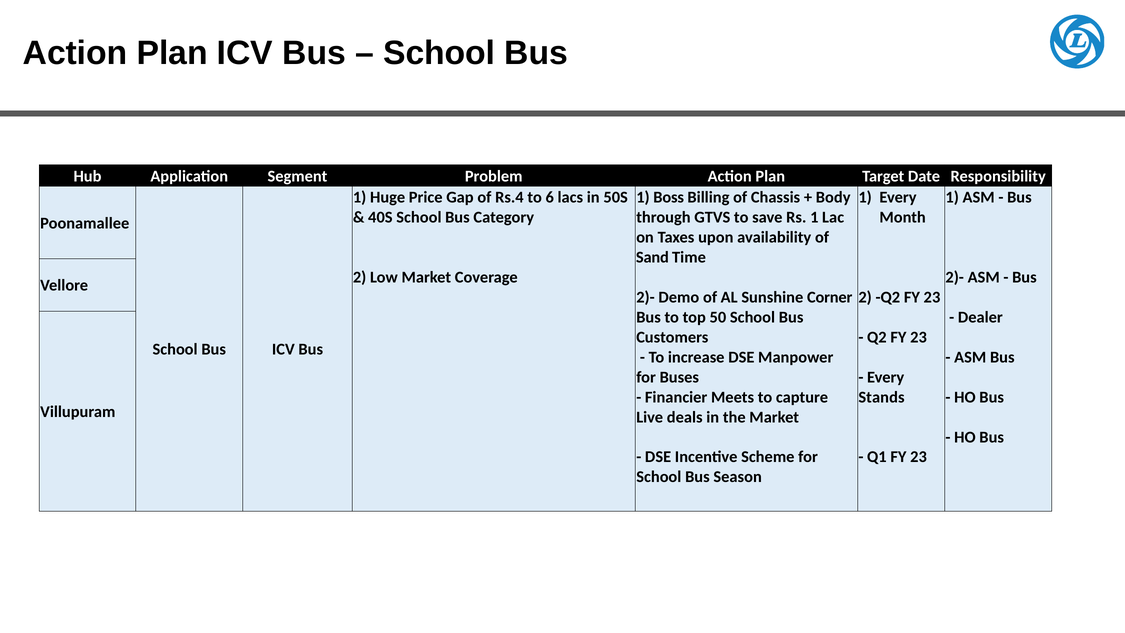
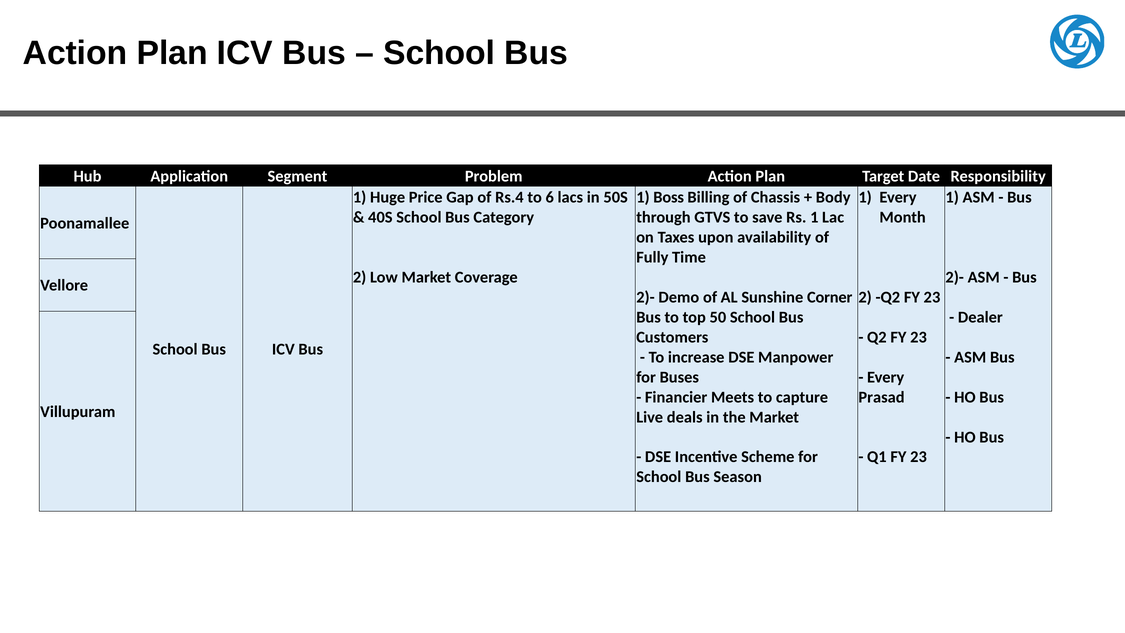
Sand: Sand -> Fully (652, 257)
Stands: Stands -> Prasad (882, 397)
